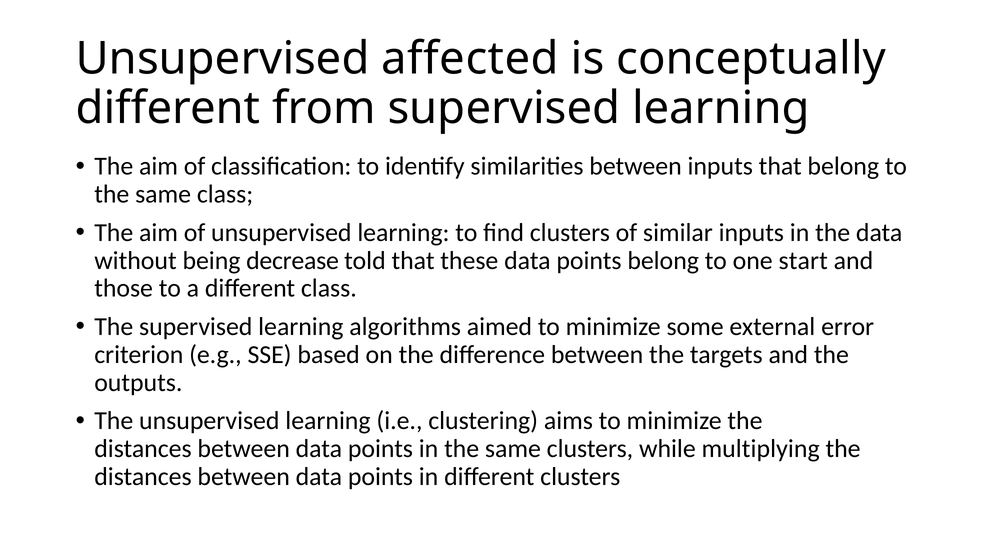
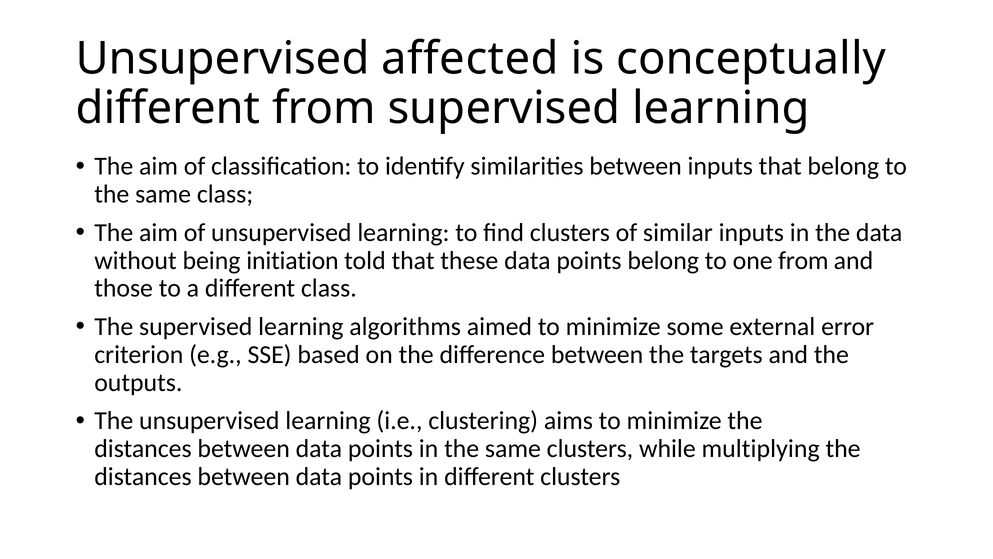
decrease: decrease -> initiation (292, 260)
one start: start -> from (803, 260)
